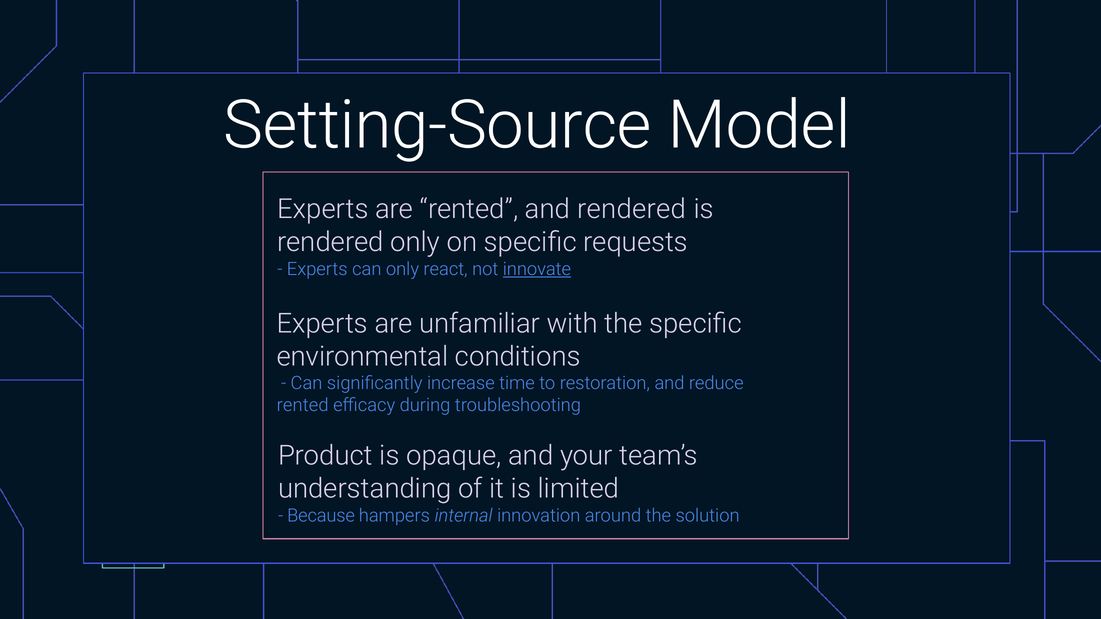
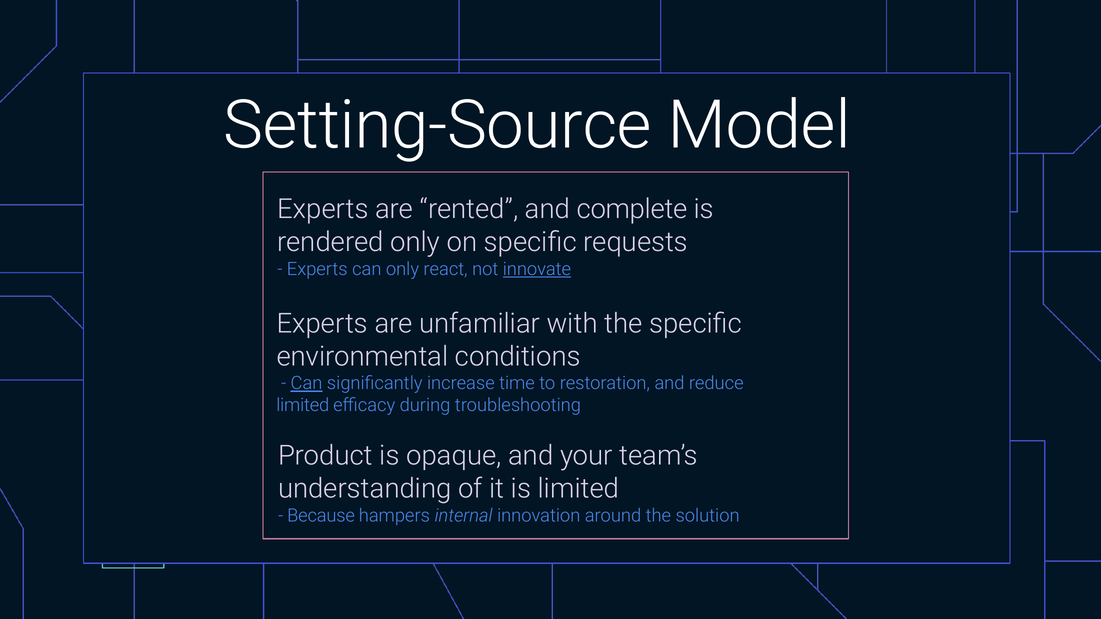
and rendered: rendered -> complete (632, 209)
Can underline: none -> present (307, 384)
rented: rented -> limited (303, 406)
